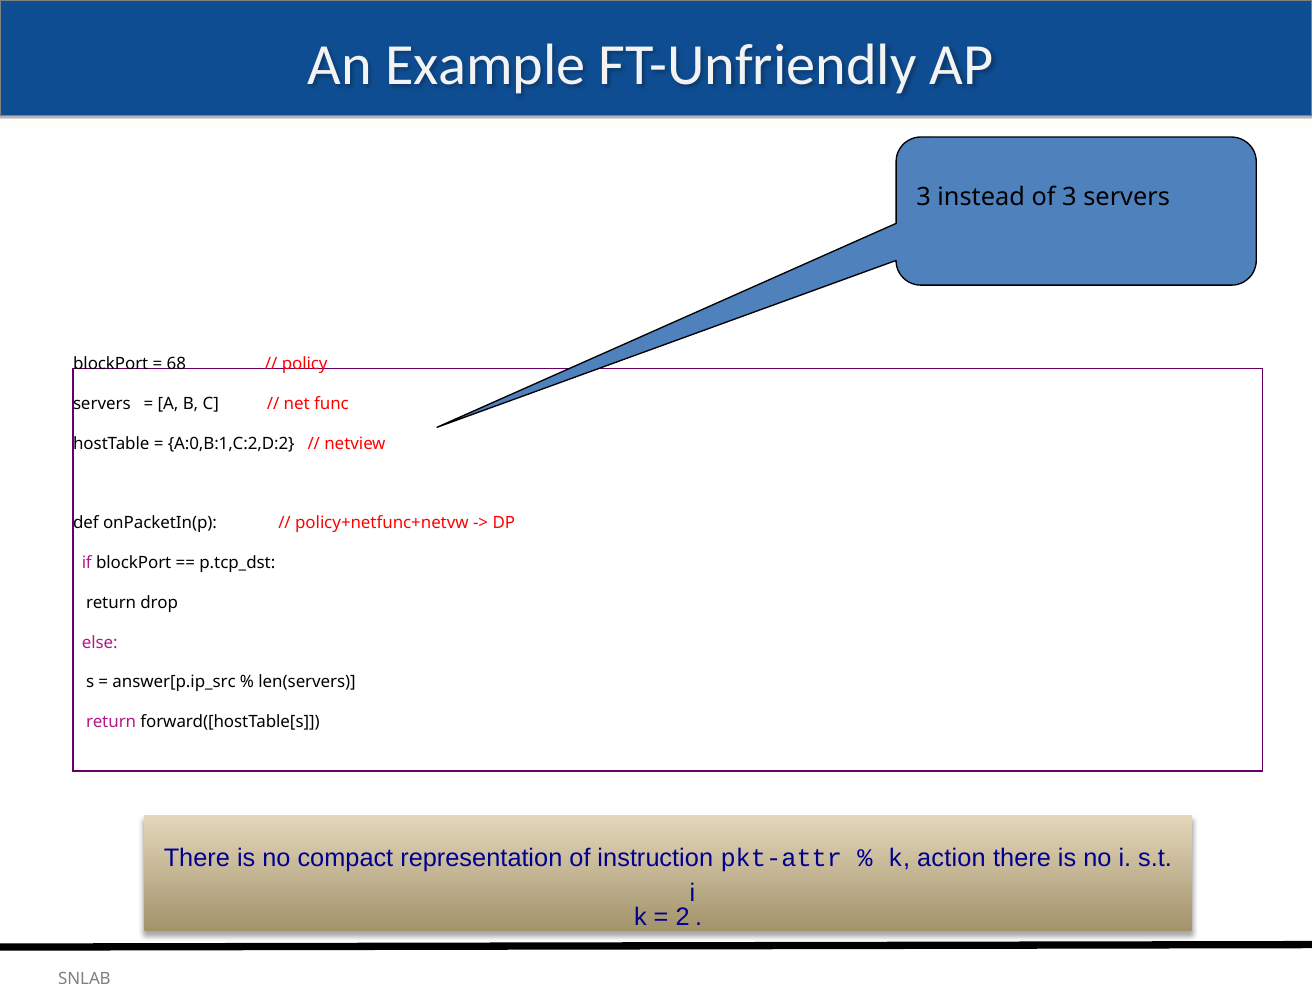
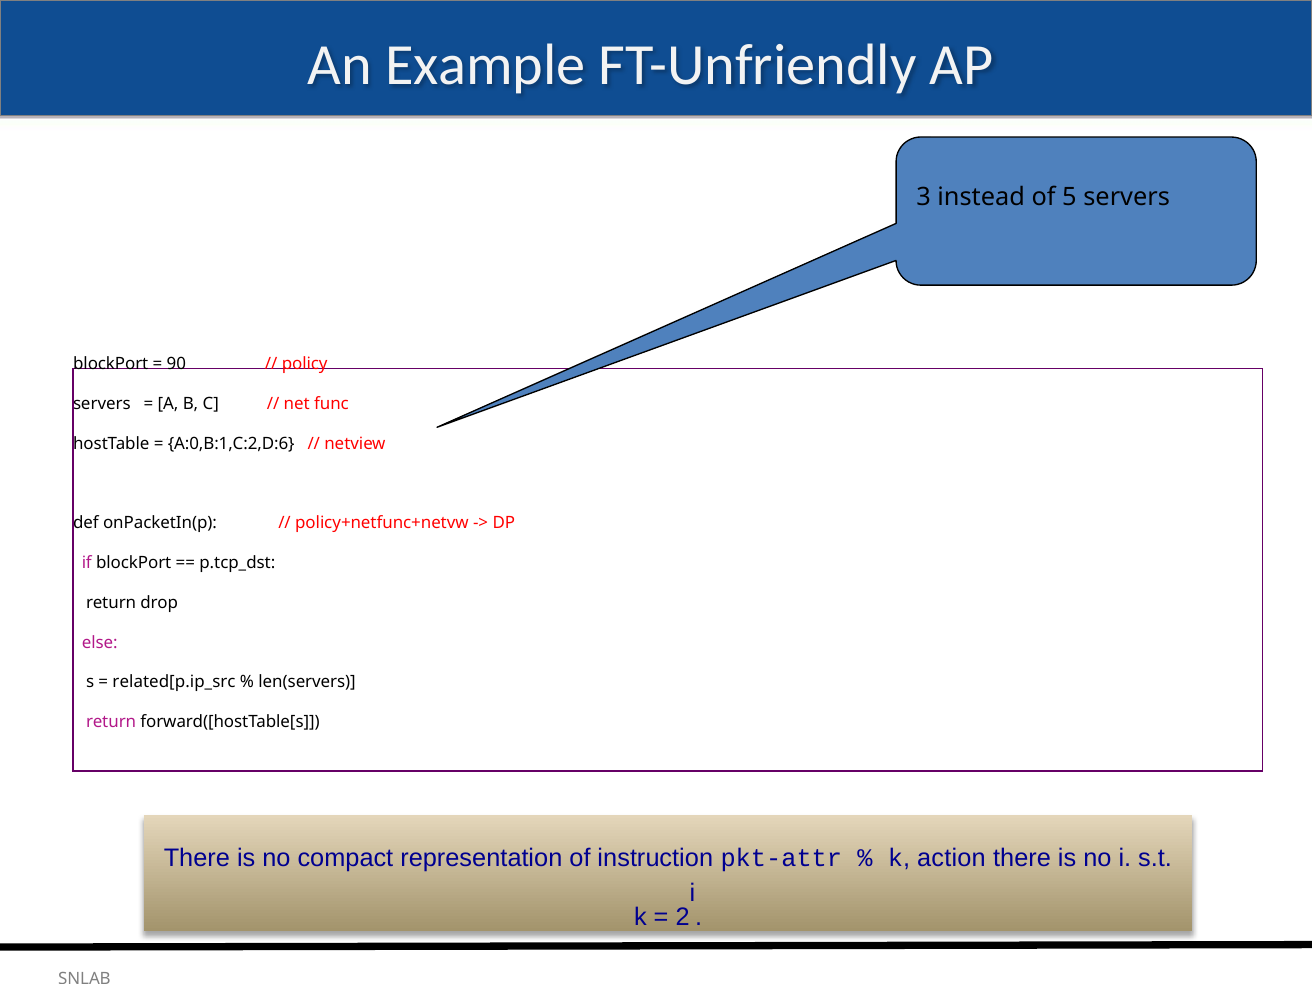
of 3: 3 -> 5 (1069, 197)
68: 68 -> 90 (176, 364)
A:0,B:1,C:2,D:2: A:0,B:1,C:2,D:2 -> A:0,B:1,C:2,D:6 (231, 444)
answer[p.ip_src: answer[p.ip_src -> related[p.ip_src (174, 682)
